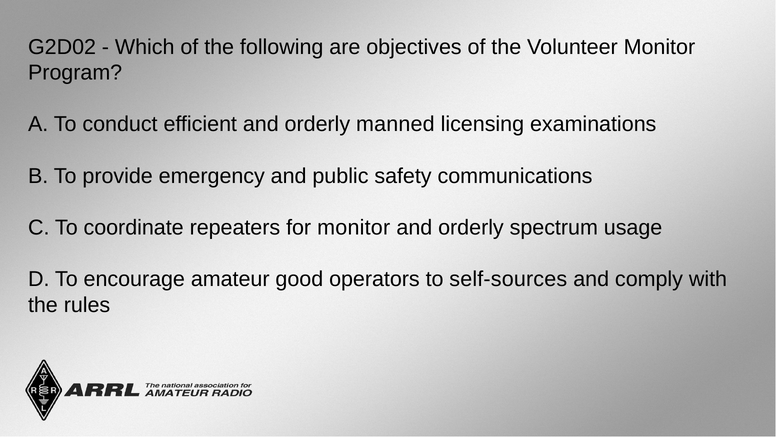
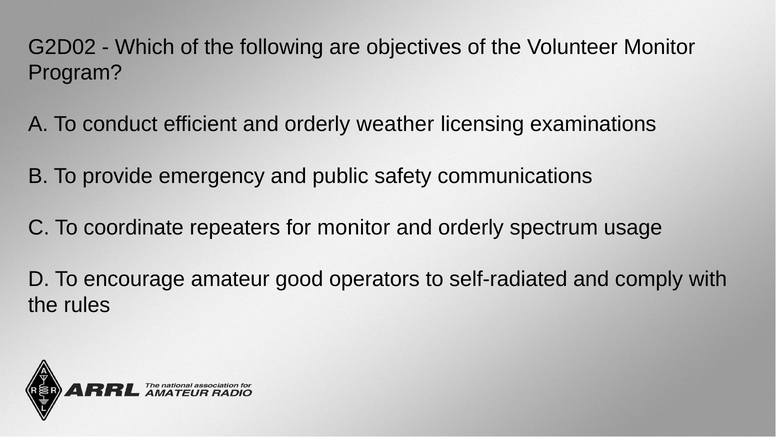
manned: manned -> weather (395, 124)
self-sources: self-sources -> self-radiated (508, 279)
